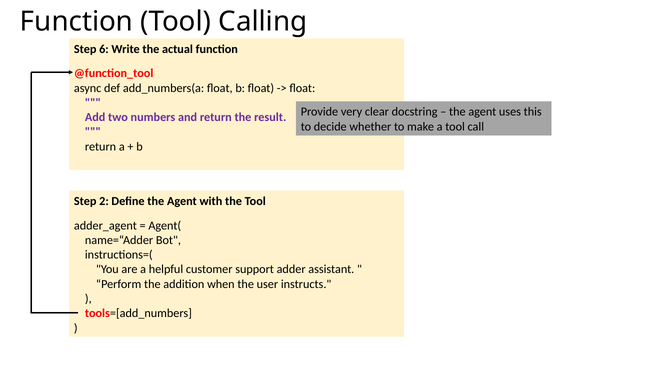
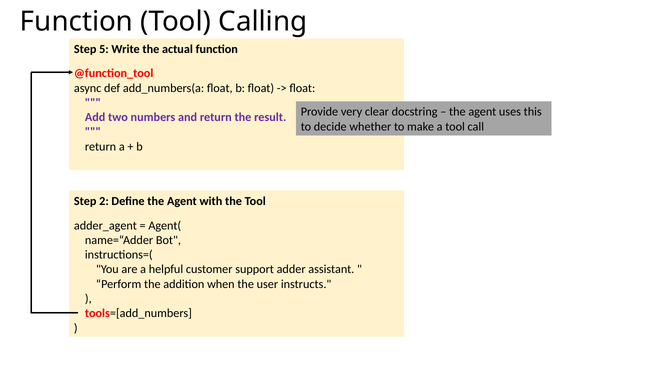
6: 6 -> 5 (104, 49)
